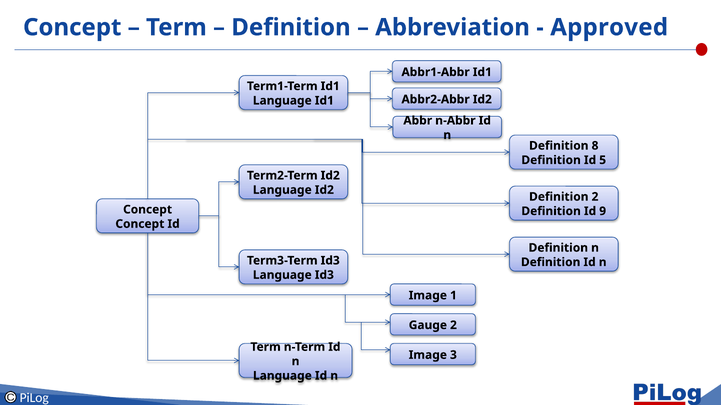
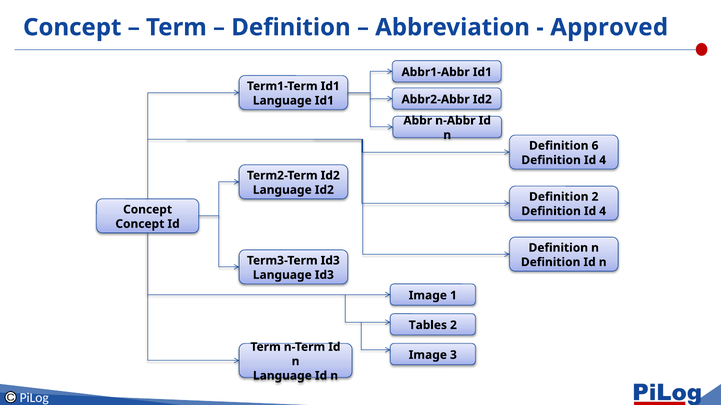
8: 8 -> 6 (595, 146)
5: 5 -> 4 (603, 160)
9: 9 -> 4 (603, 211)
Gauge: Gauge -> Tables (428, 326)
